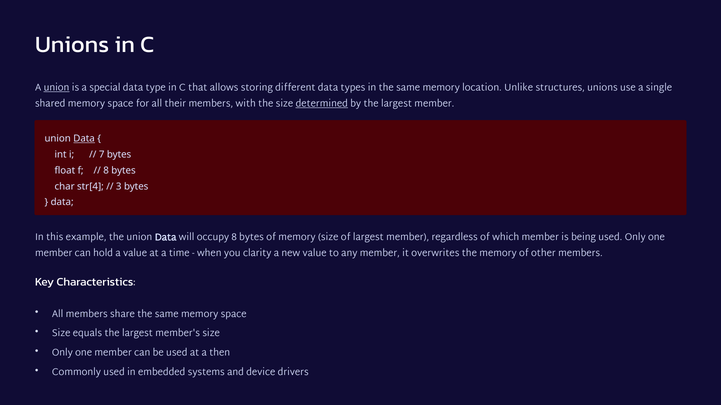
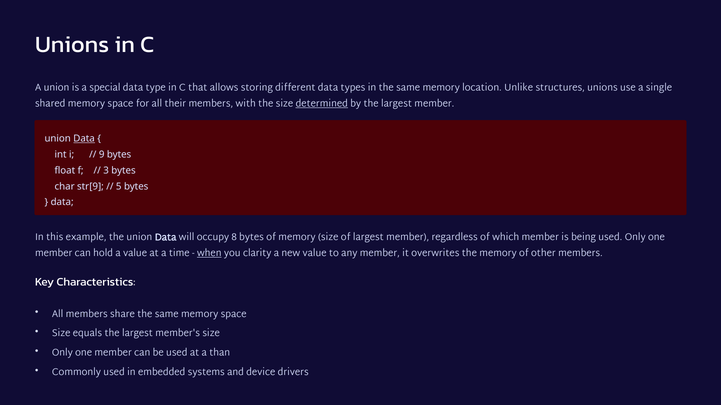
union underline: present -> none (57, 88)
7: 7 -> 9 (102, 155)
8: 8 -> 3 (106, 171)
str[4: str[4 -> str[9 (90, 187)
3: 3 -> 5 (119, 187)
when underline: none -> present (209, 253)
then: then -> than (220, 353)
